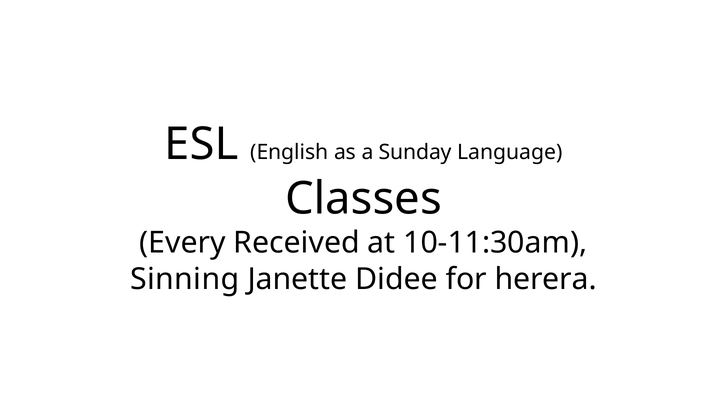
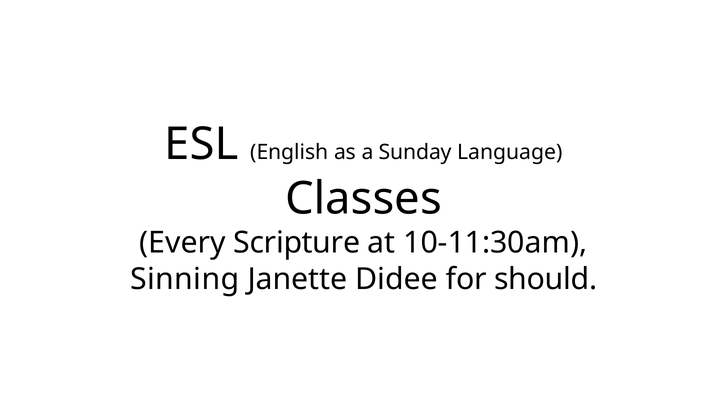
Received: Received -> Scripture (297, 243)
herera: herera -> should (546, 279)
